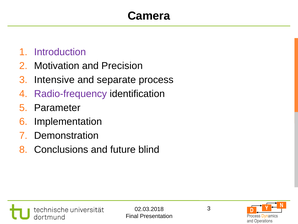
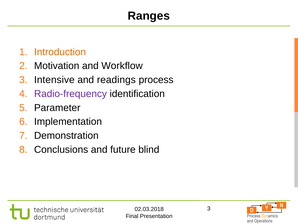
Camera: Camera -> Ranges (149, 16)
Introduction colour: purple -> orange (60, 52)
Precision: Precision -> Workflow (122, 66)
separate: separate -> readings (116, 80)
